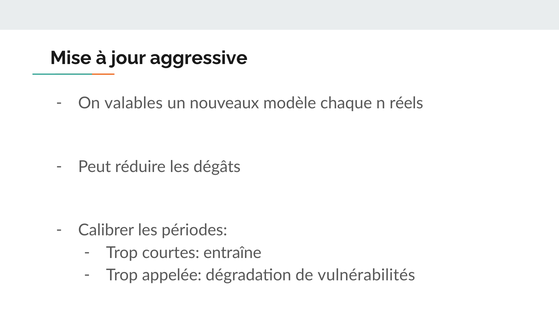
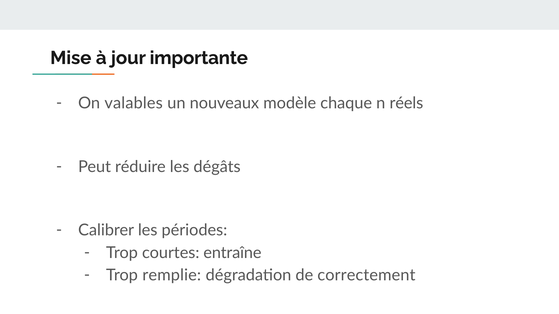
aggressive: aggressive -> importante (199, 58)
appelée: appelée -> remplie (172, 275)
vulnérabilités: vulnérabilités -> correctement (366, 275)
